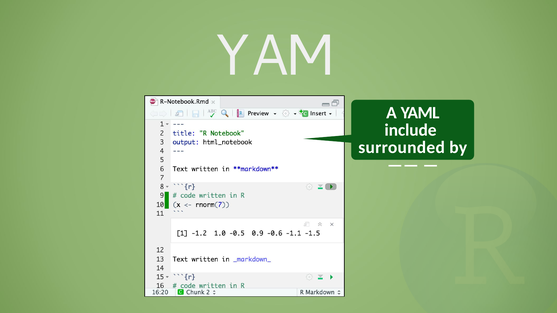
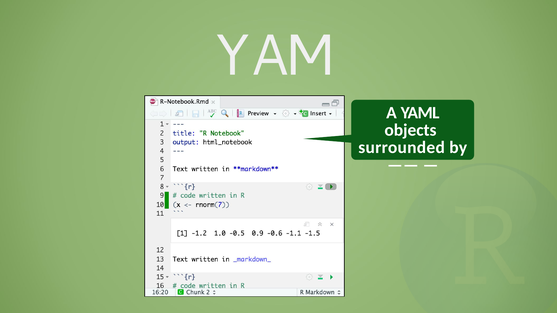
include: include -> objects (410, 130)
